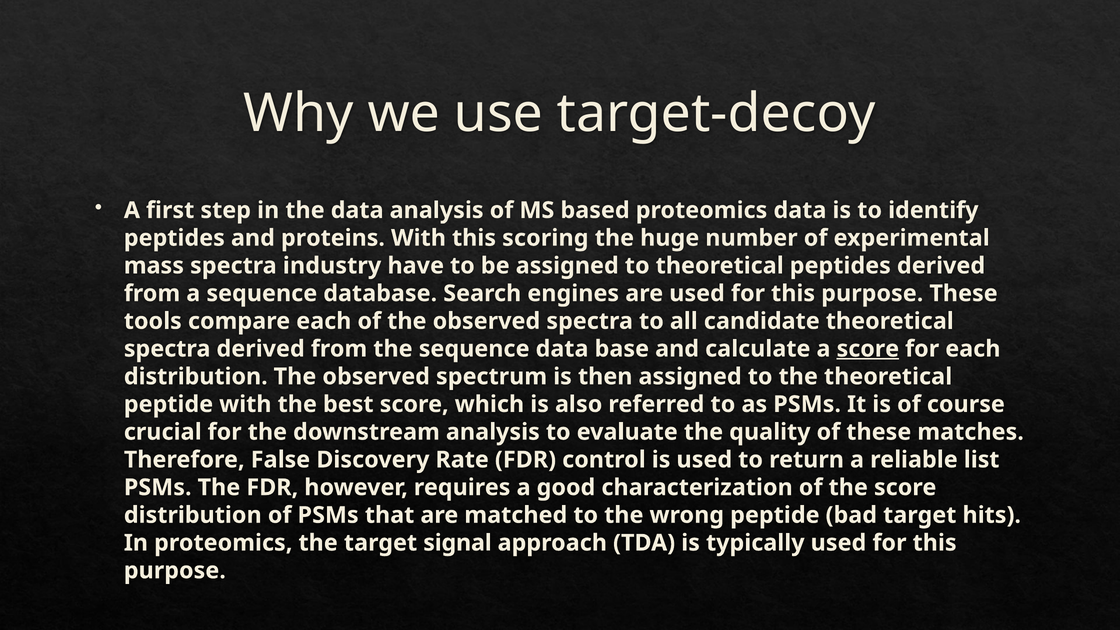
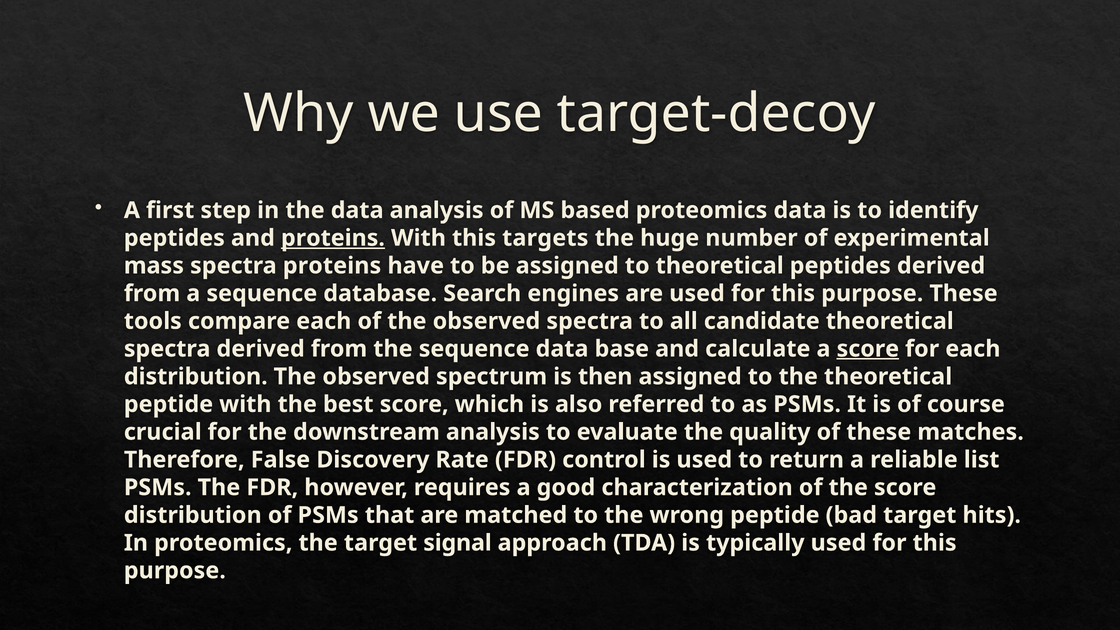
proteins underline: none -> present (333, 238)
scoring: scoring -> targets (545, 238)
spectra industry: industry -> proteins (332, 266)
